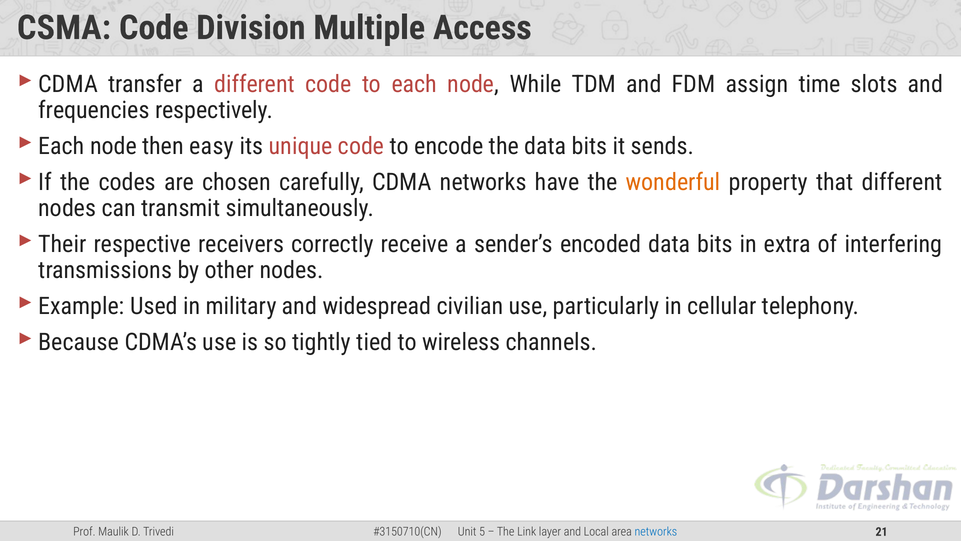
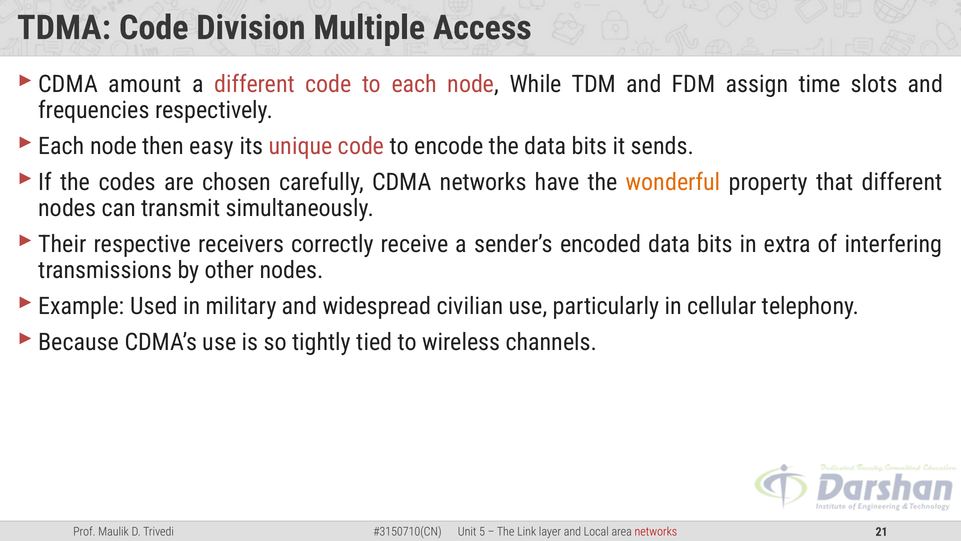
CSMA: CSMA -> TDMA (64, 28)
transfer: transfer -> amount (145, 84)
networks colour: blue -> red (656, 531)
